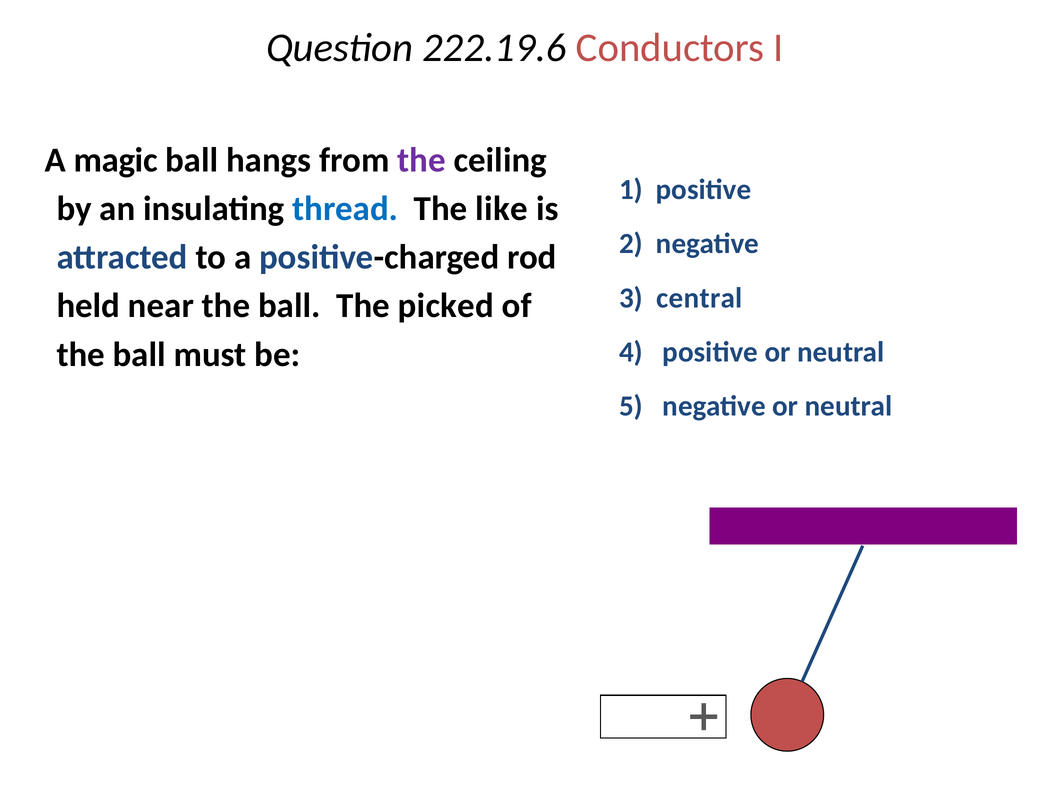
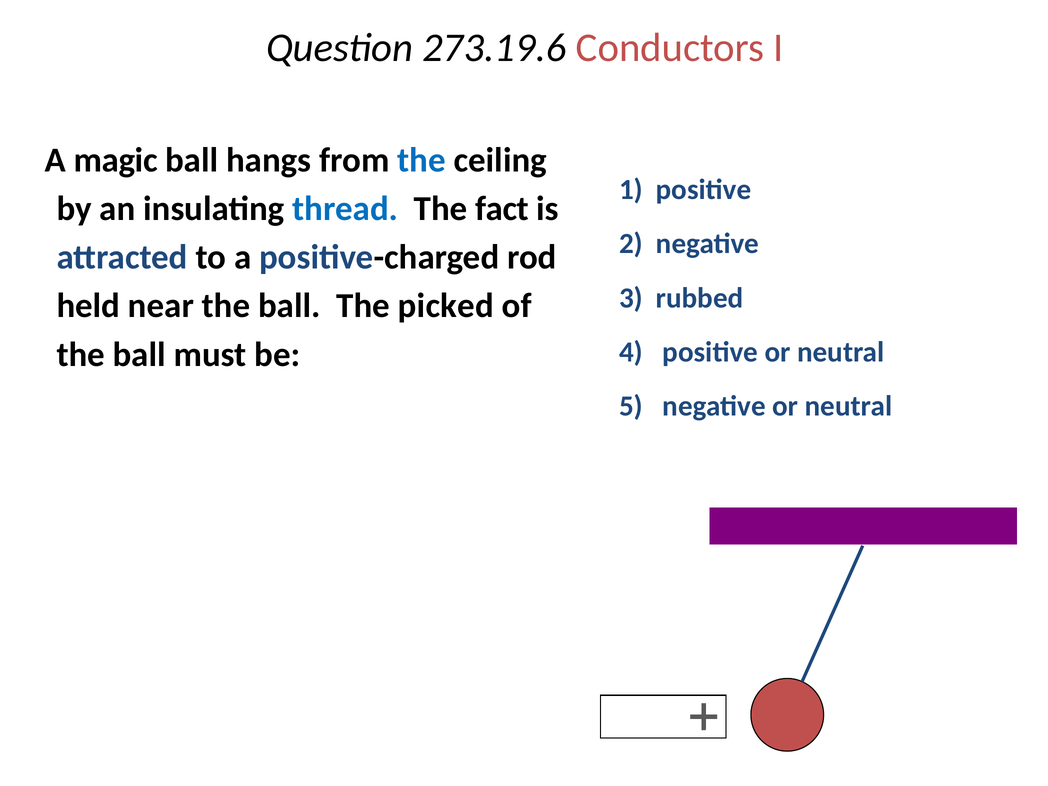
222.19.6: 222.19.6 -> 273.19.6 (494, 48)
the colour: purple -> blue (422, 160)
like: like -> fact (502, 209)
central: central -> rubbed (700, 298)
